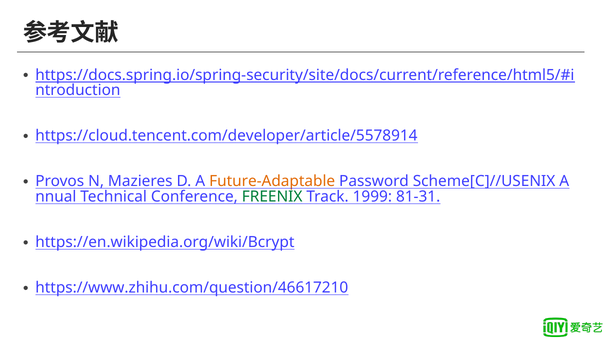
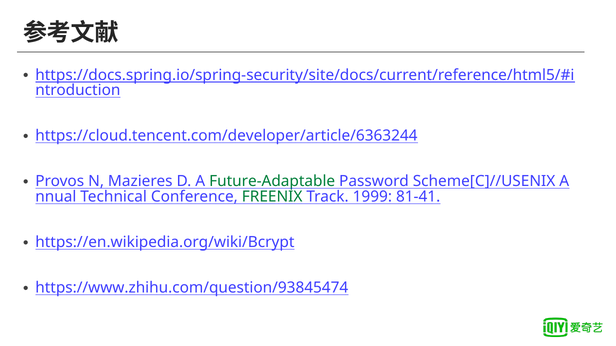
https://cloud.tencent.com/developer/article/5578914: https://cloud.tencent.com/developer/article/5578914 -> https://cloud.tencent.com/developer/article/6363244 (226, 136)
Future-Adaptable colour: orange -> green (272, 182)
81-31: 81-31 -> 81-41 (418, 197)
https://www.zhihu.com/question/46617210: https://www.zhihu.com/question/46617210 -> https://www.zhihu.com/question/93845474 (192, 288)
